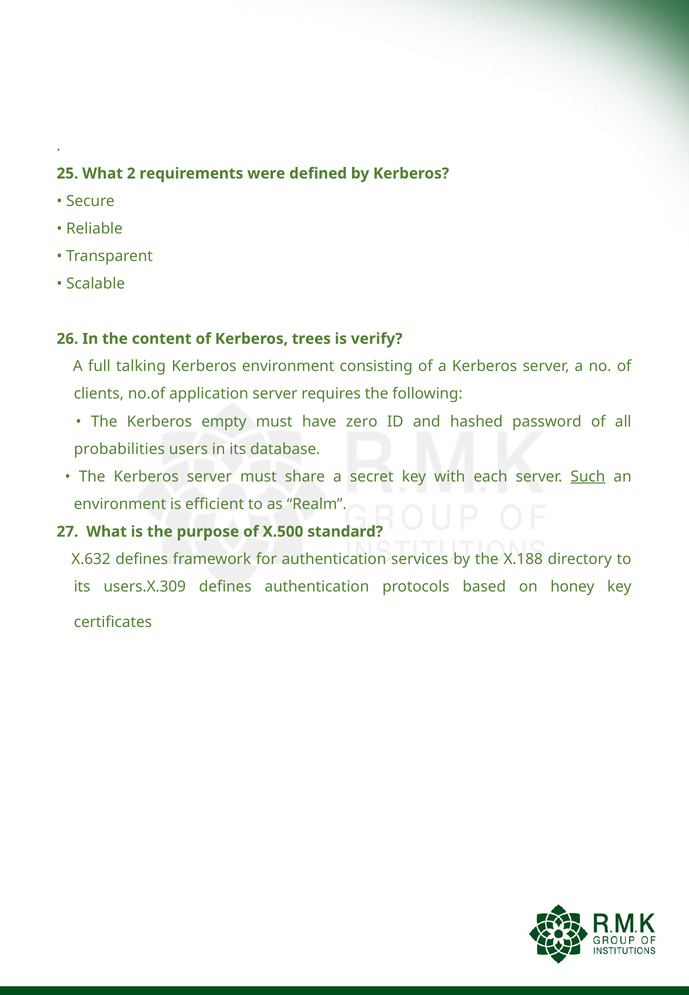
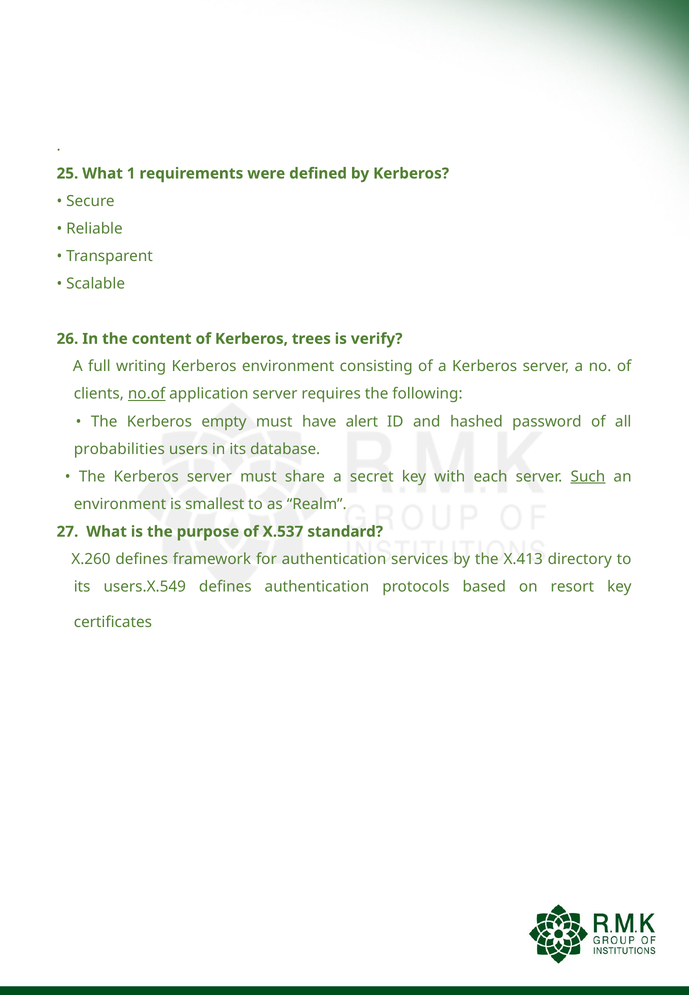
2: 2 -> 1 (131, 174)
talking: talking -> writing (141, 366)
no.of underline: none -> present (147, 394)
zero: zero -> alert (362, 422)
efficient: efficient -> smallest (215, 504)
X.500: X.500 -> X.537 (283, 532)
X.632: X.632 -> X.260 (91, 559)
X.188: X.188 -> X.413 (523, 559)
users.X.309: users.X.309 -> users.X.549 (145, 587)
honey: honey -> resort (572, 587)
